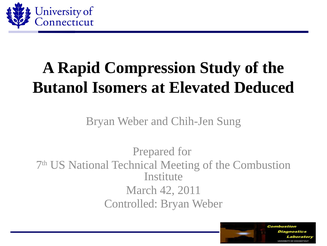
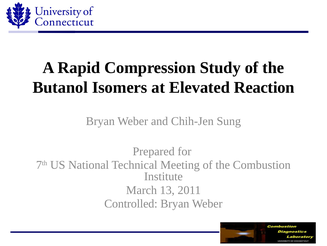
Deduced: Deduced -> Reaction (264, 87)
42: 42 -> 13 (167, 190)
